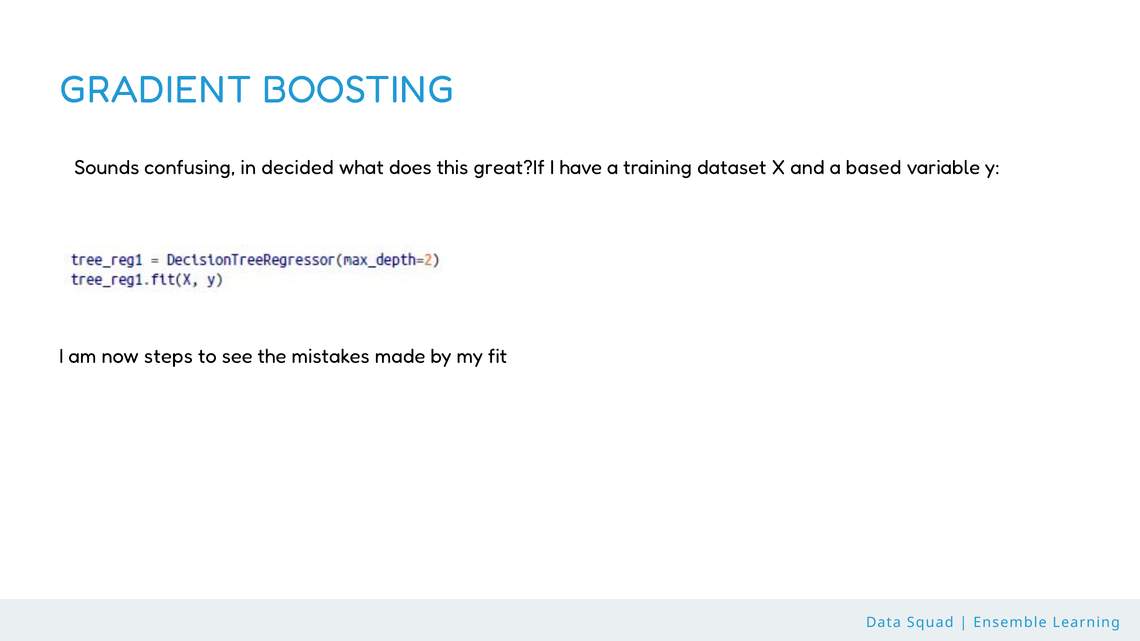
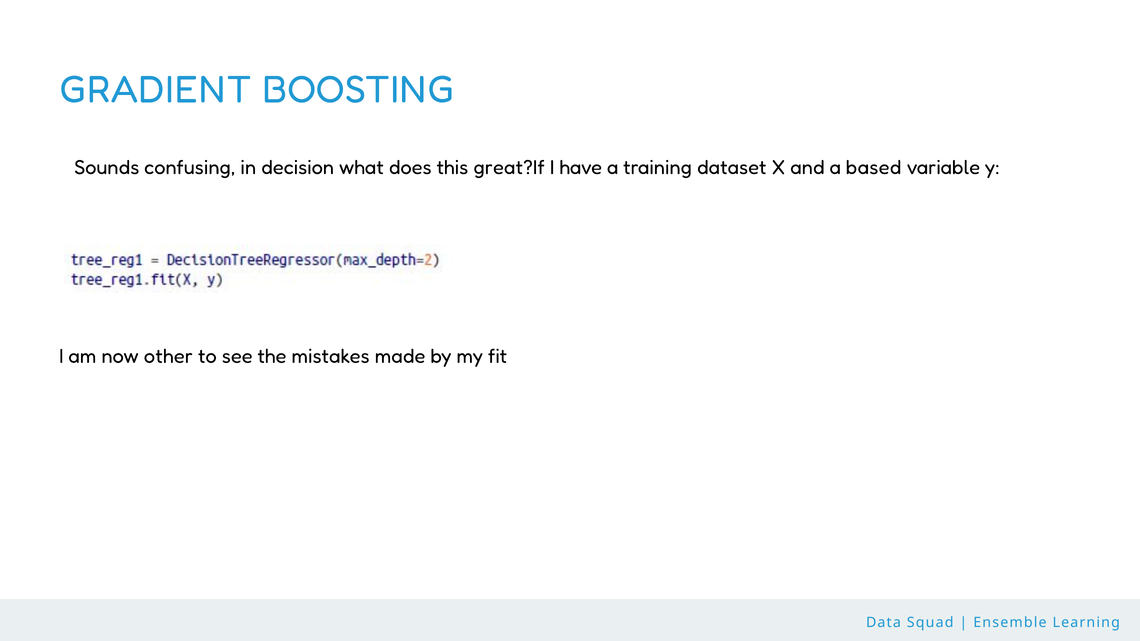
decided: decided -> decision (298, 167)
steps: steps -> other (168, 356)
